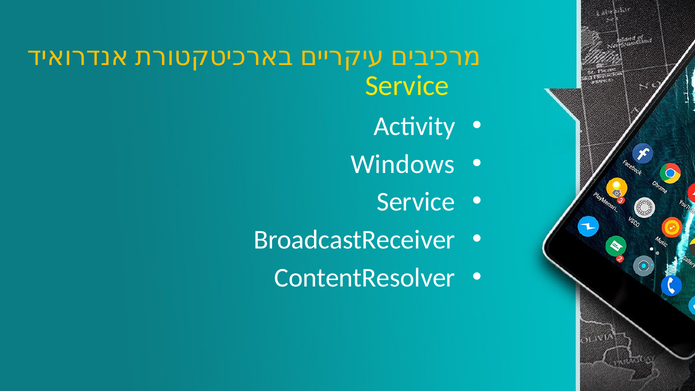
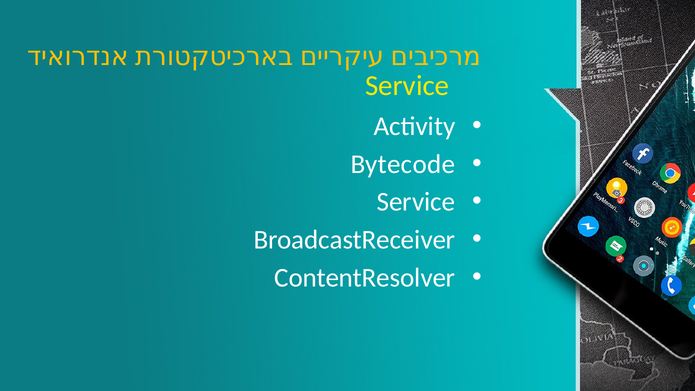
Windows: Windows -> Bytecode (403, 164)
